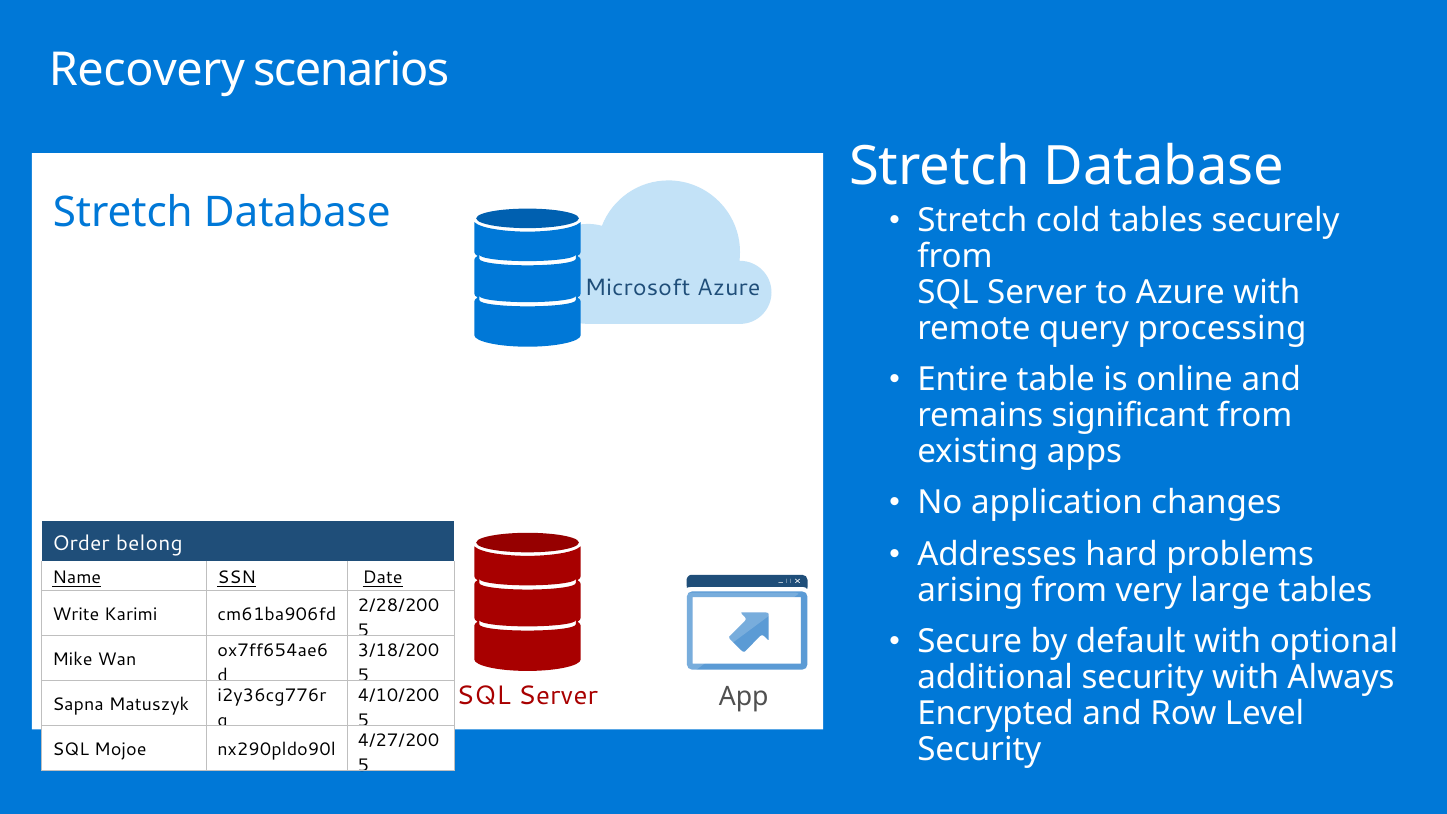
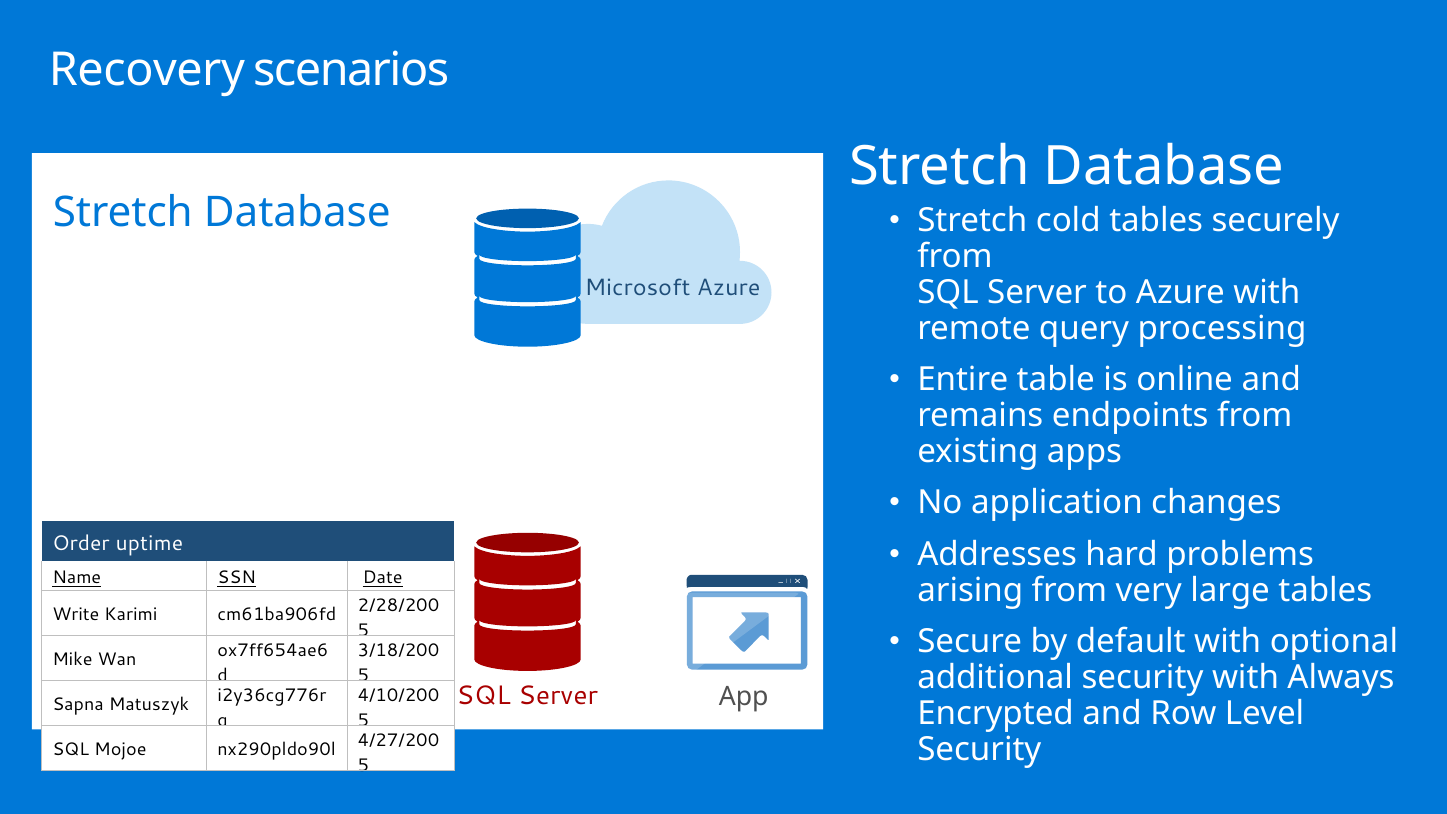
significant: significant -> endpoints (1130, 416)
belong: belong -> uptime (149, 543)
